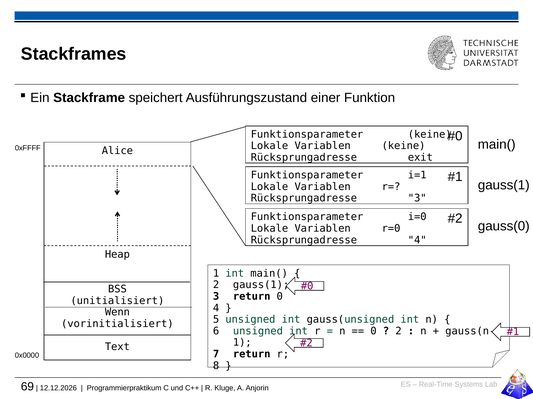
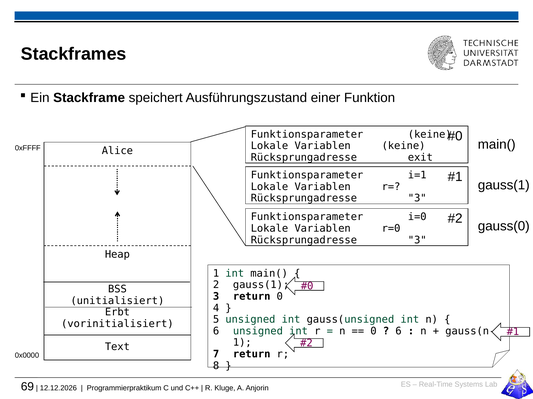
4: 4 -> 3 (417, 240)
Wenn: Wenn -> Erbt (117, 313)
2: 2 -> 6 (398, 332)
